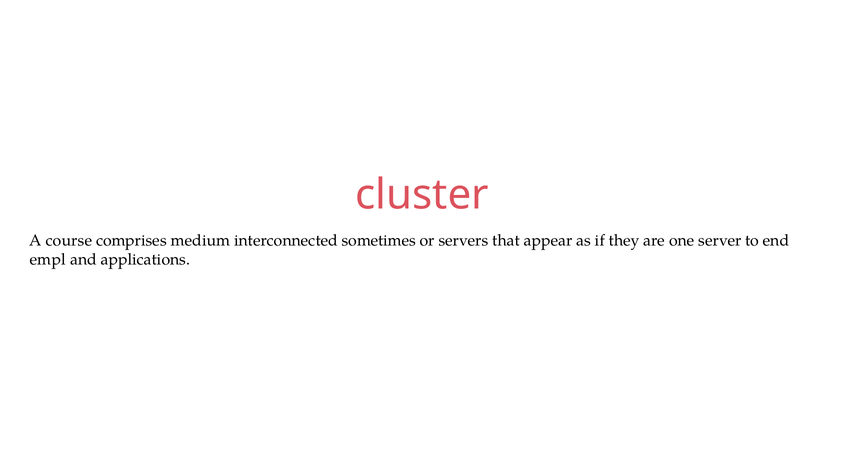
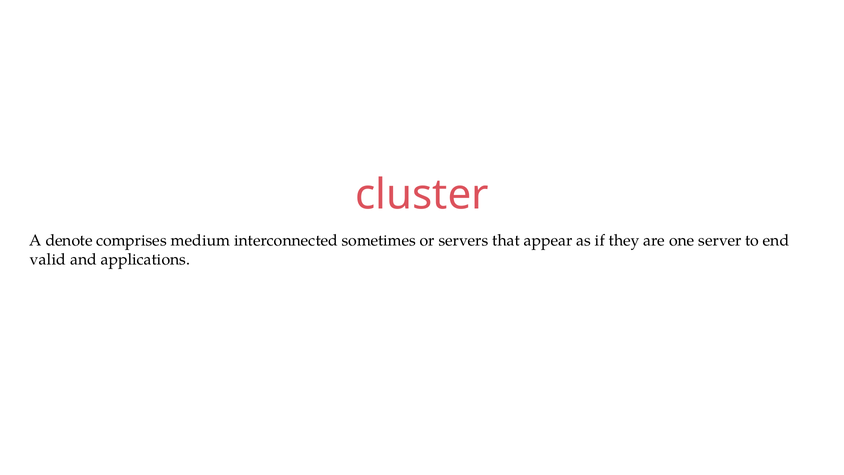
course: course -> denote (69, 241)
empl: empl -> valid (48, 260)
